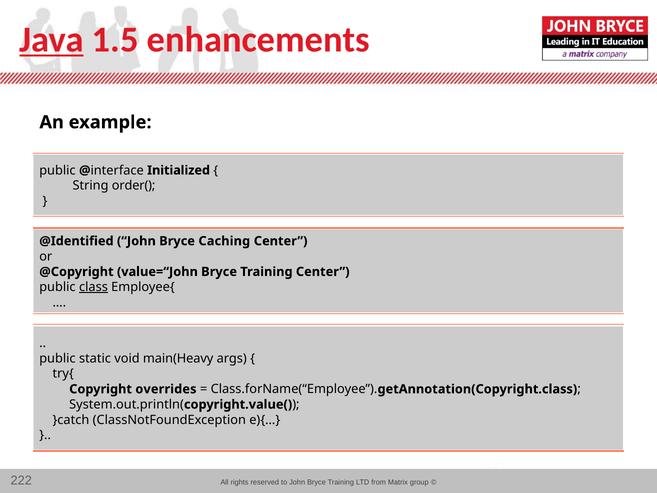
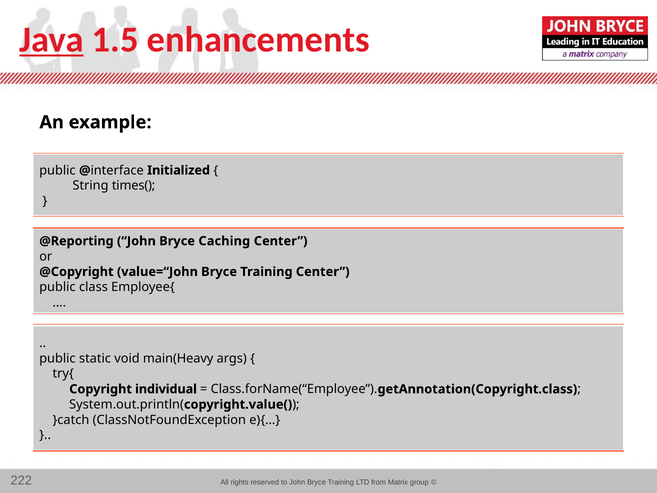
order(: order( -> times( (134, 186)
@Identified: @Identified -> @Reporting (76, 241)
class underline: present -> none (93, 287)
overrides: overrides -> individual (166, 389)
